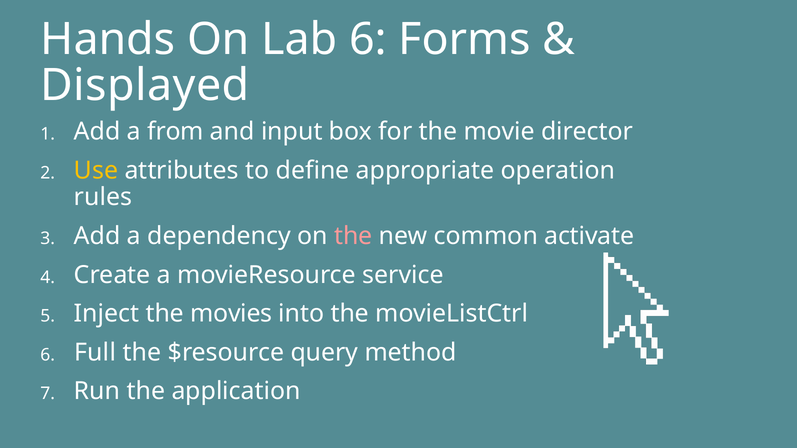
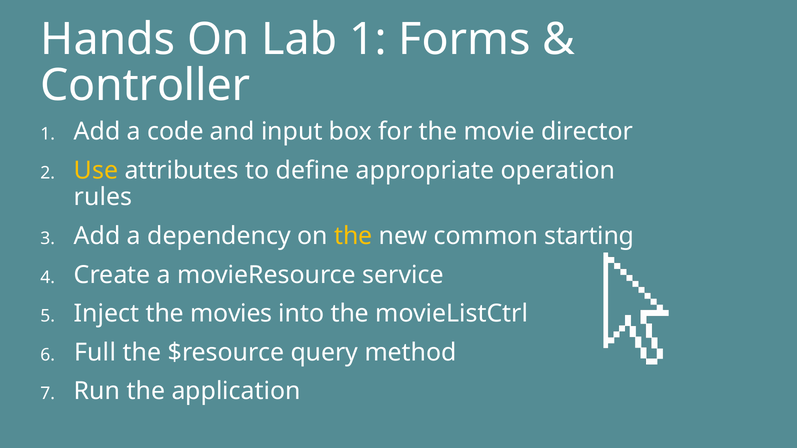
Lab 6: 6 -> 1 (368, 40)
Displayed: Displayed -> Controller (145, 85)
from: from -> code (175, 132)
the colour: pink -> yellow (353, 236)
activate: activate -> starting (589, 236)
